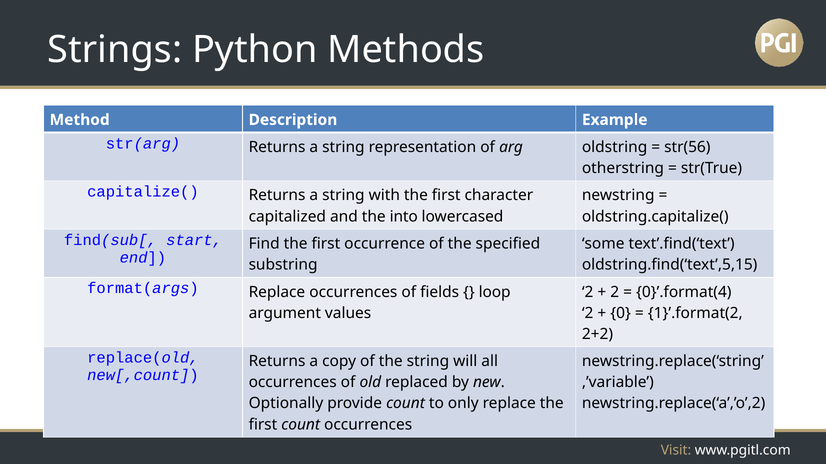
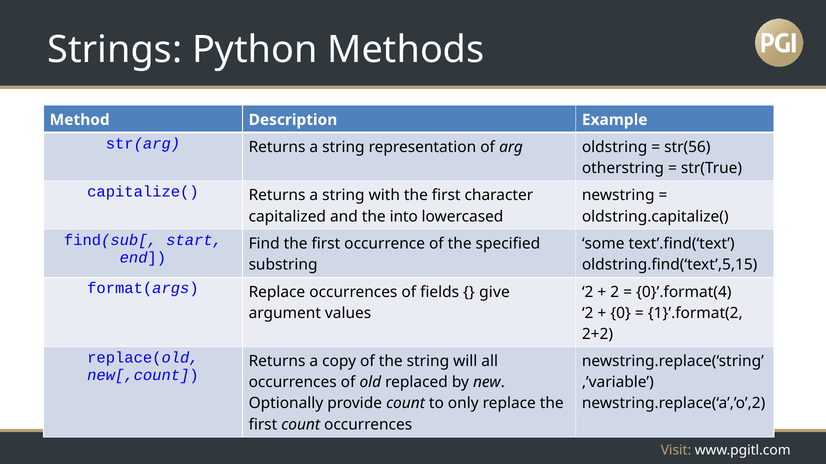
loop: loop -> give (494, 292)
